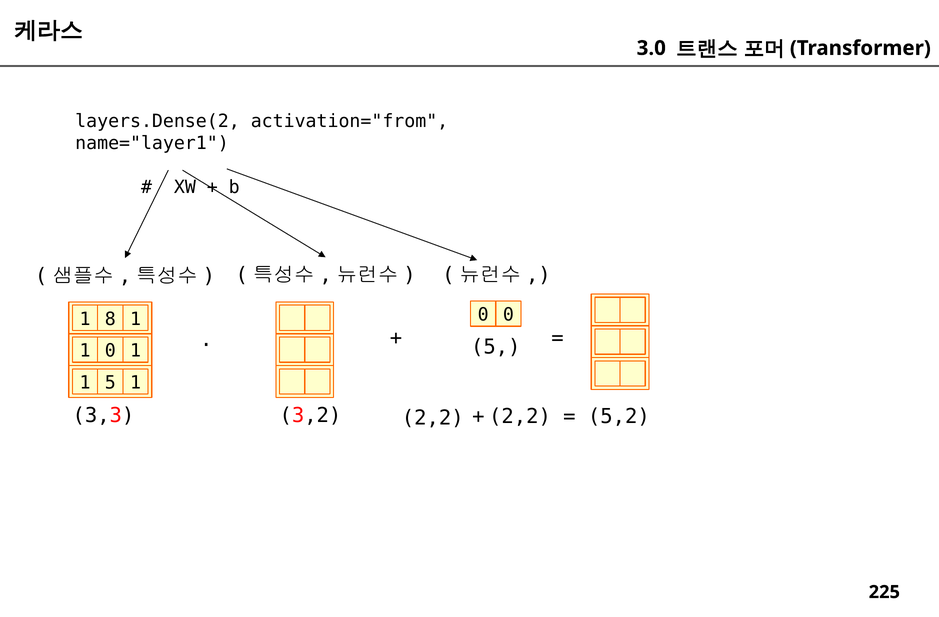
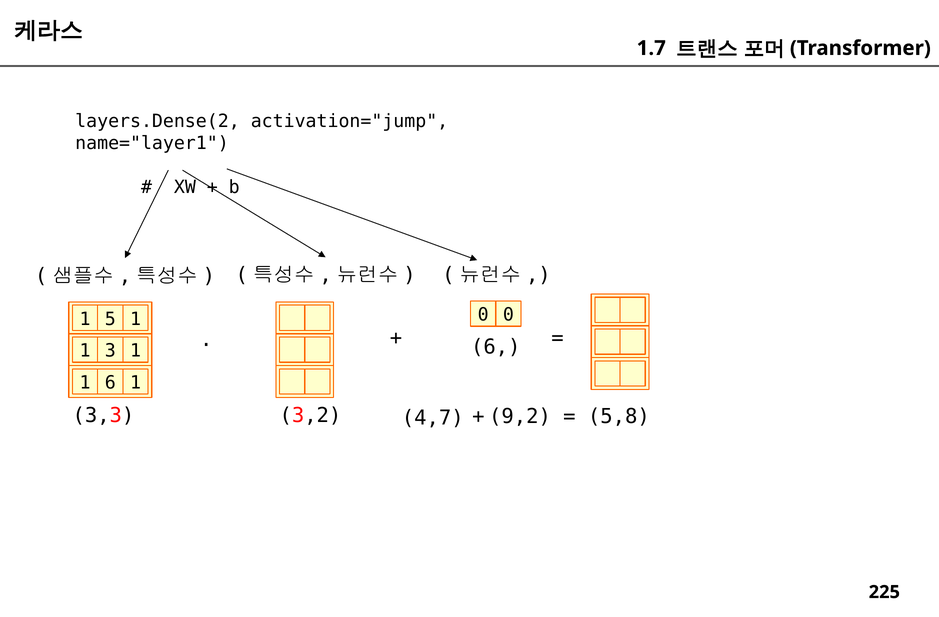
3.0: 3.0 -> 1.7 (651, 48)
activation="from: activation="from -> activation="jump (349, 121)
8: 8 -> 5 (110, 319)
5: 5 -> 6 (496, 347)
1 0: 0 -> 3 (110, 351)
1 5: 5 -> 6 (110, 383)
2,2: 2,2 -> 9,2 (520, 416)
5,2: 5,2 -> 5,8 (619, 416)
2,2: 2,2 -> 4,7 (433, 418)
